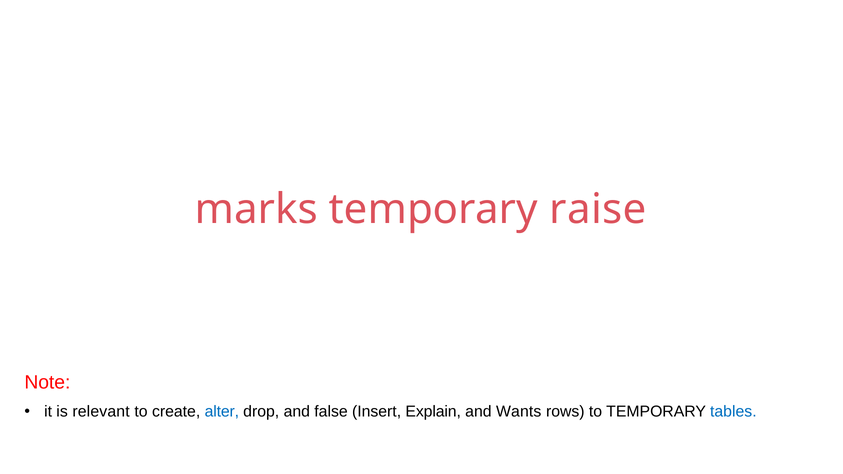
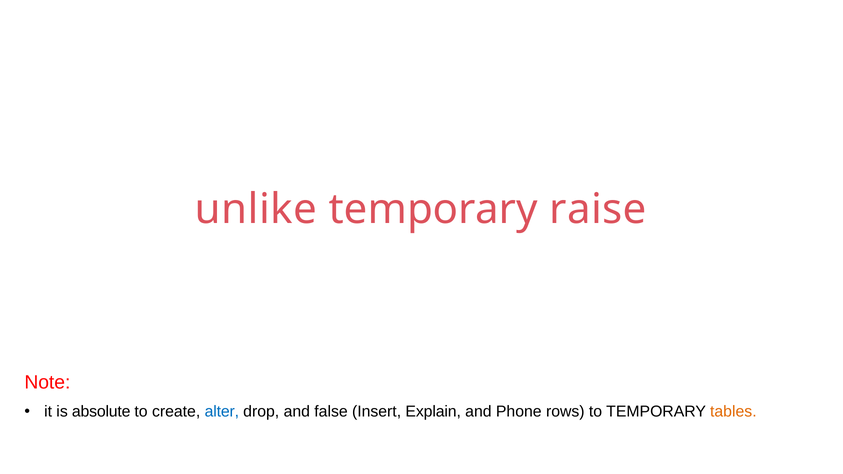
marks: marks -> unlike (256, 210)
relevant: relevant -> absolute (101, 412)
Wants: Wants -> Phone (519, 412)
tables colour: blue -> orange (733, 412)
